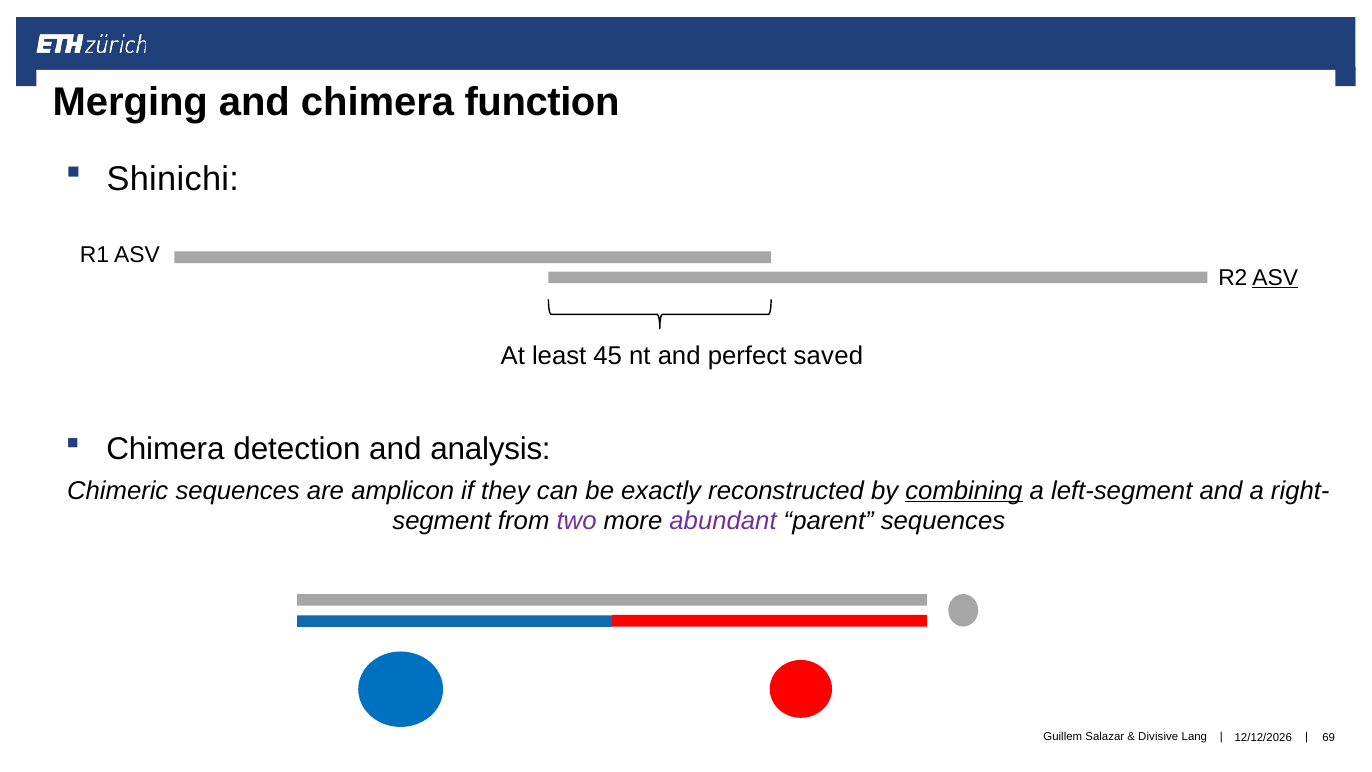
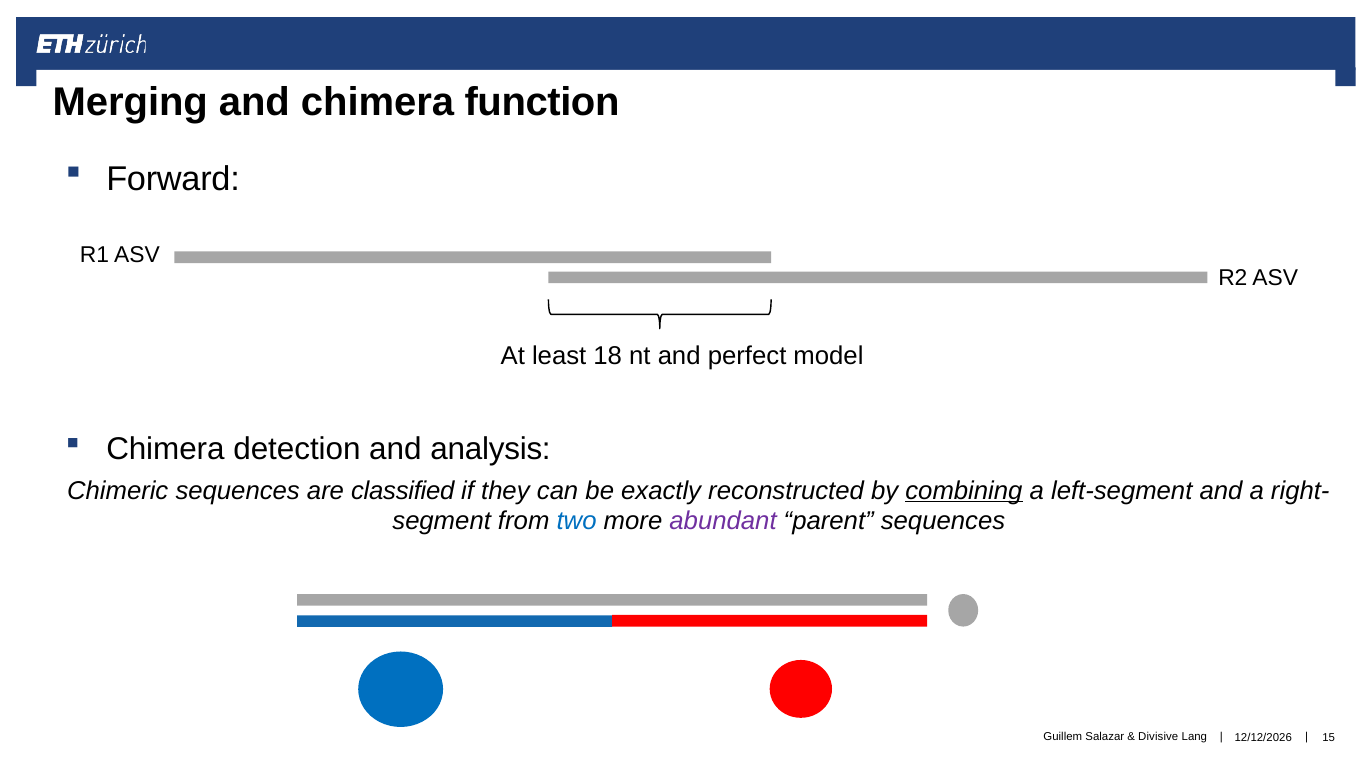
Shinichi: Shinichi -> Forward (173, 179)
ASV underline: present -> none (1275, 278)
45: 45 -> 18 (608, 356)
saved: saved -> model (828, 356)
amplicon: amplicon -> classified (403, 490)
two colour: purple -> blue (577, 521)
69: 69 -> 15 (1329, 737)
